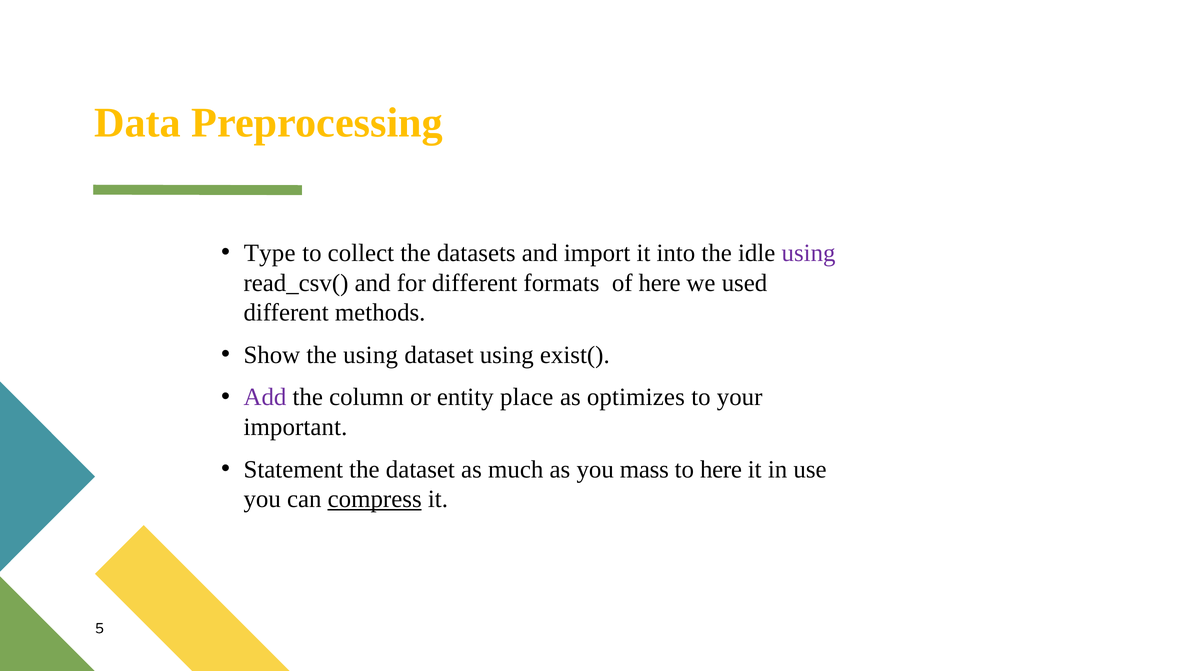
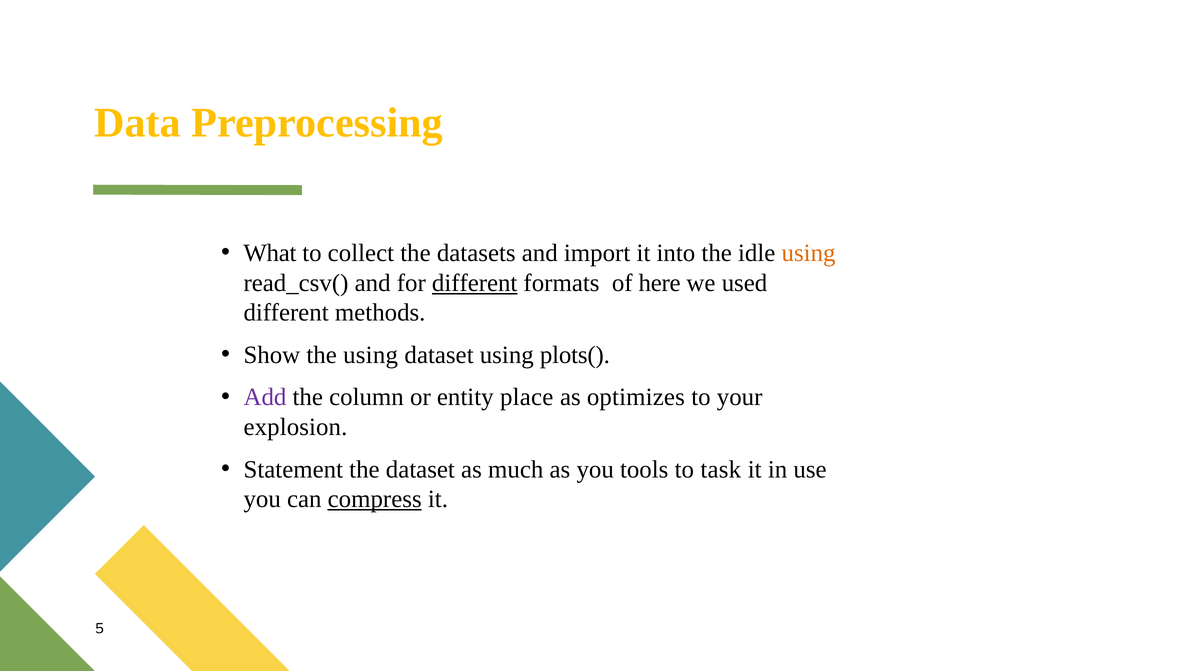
Type: Type -> What (270, 253)
using colour: purple -> orange (809, 253)
different underline: none -> present (475, 283)
exist(: exist( -> plots( (575, 355)
important: important -> explosion (295, 427)
mass: mass -> tools (644, 469)
to here: here -> task (721, 469)
